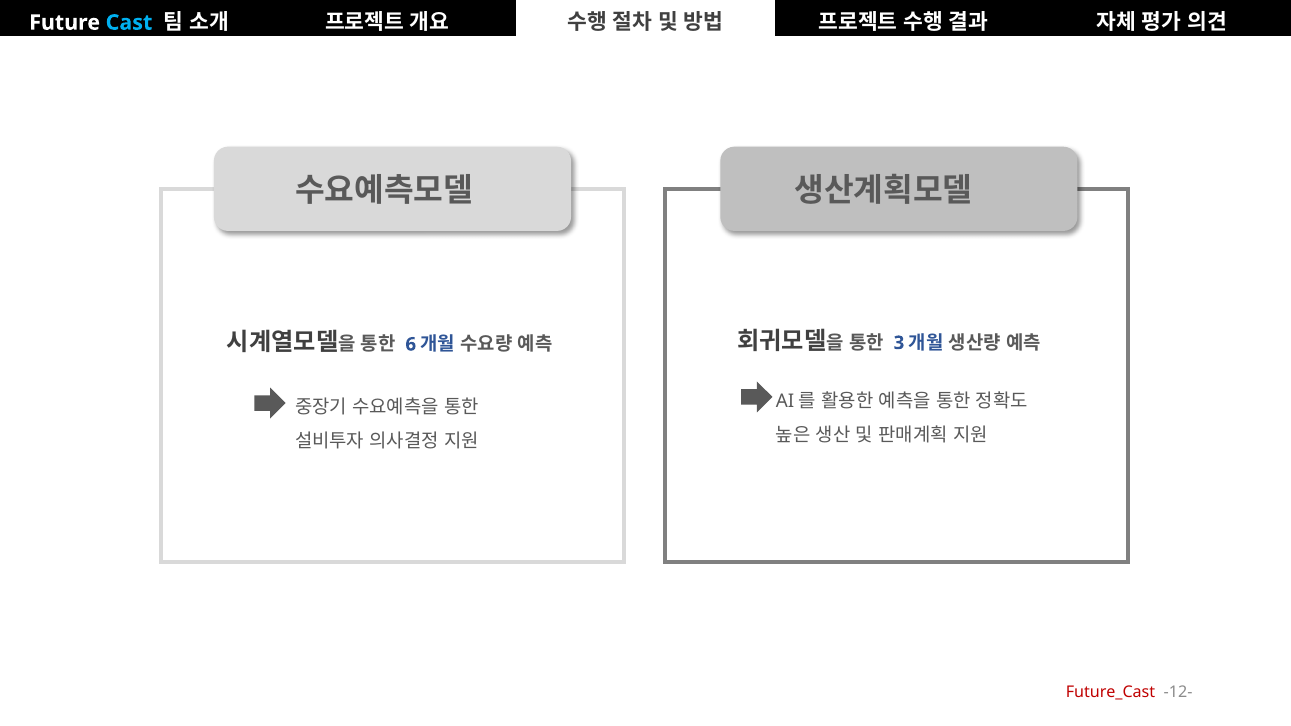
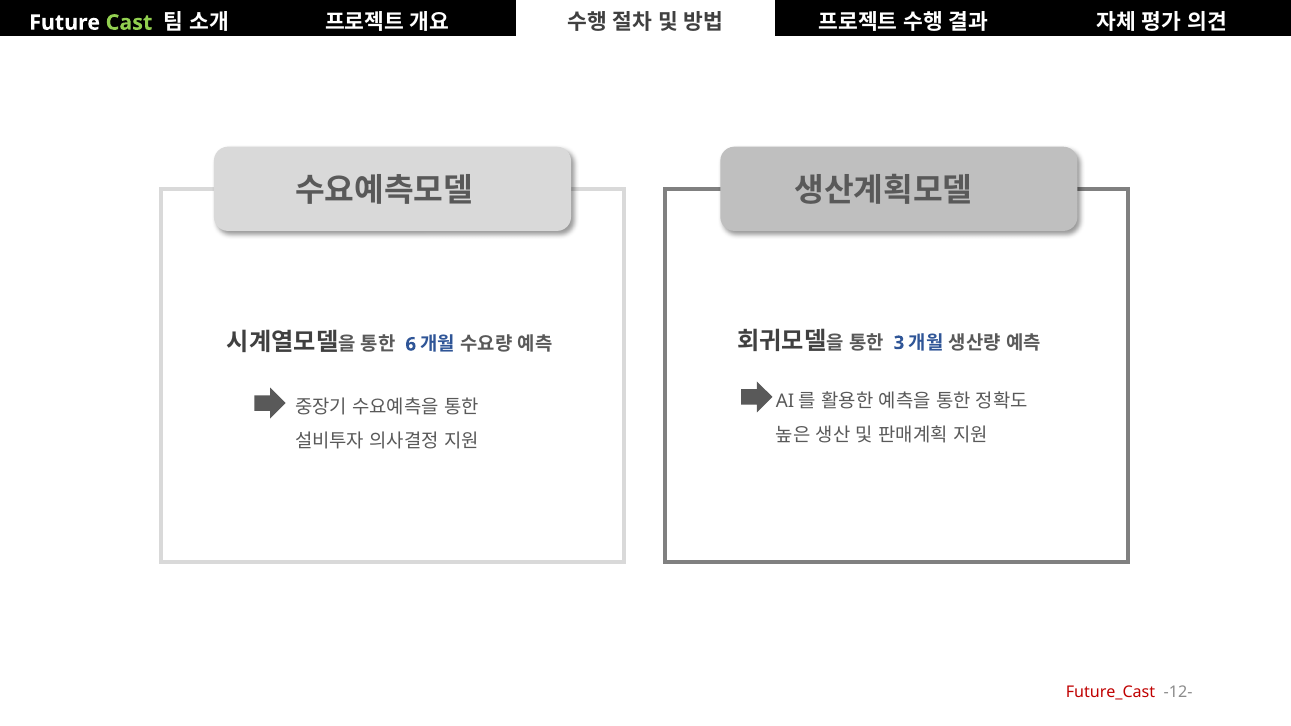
Cast colour: light blue -> light green (129, 23)
